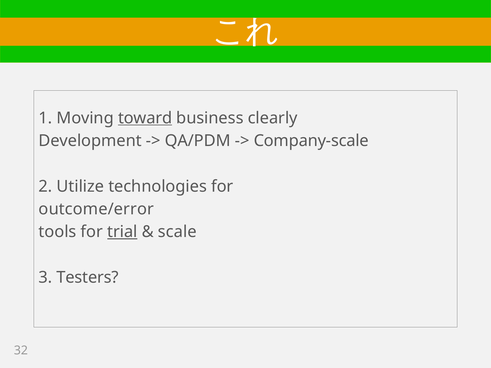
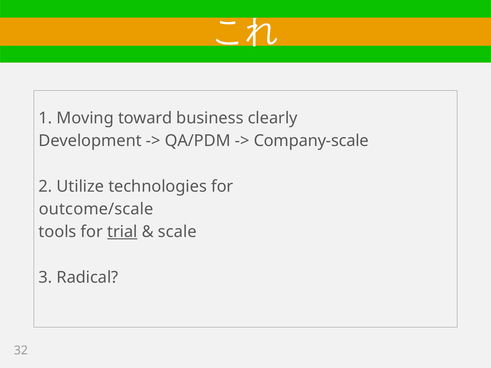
toward underline: present -> none (145, 118)
outcome/error: outcome/error -> outcome/scale (96, 209)
Testers: Testers -> Radical (88, 278)
